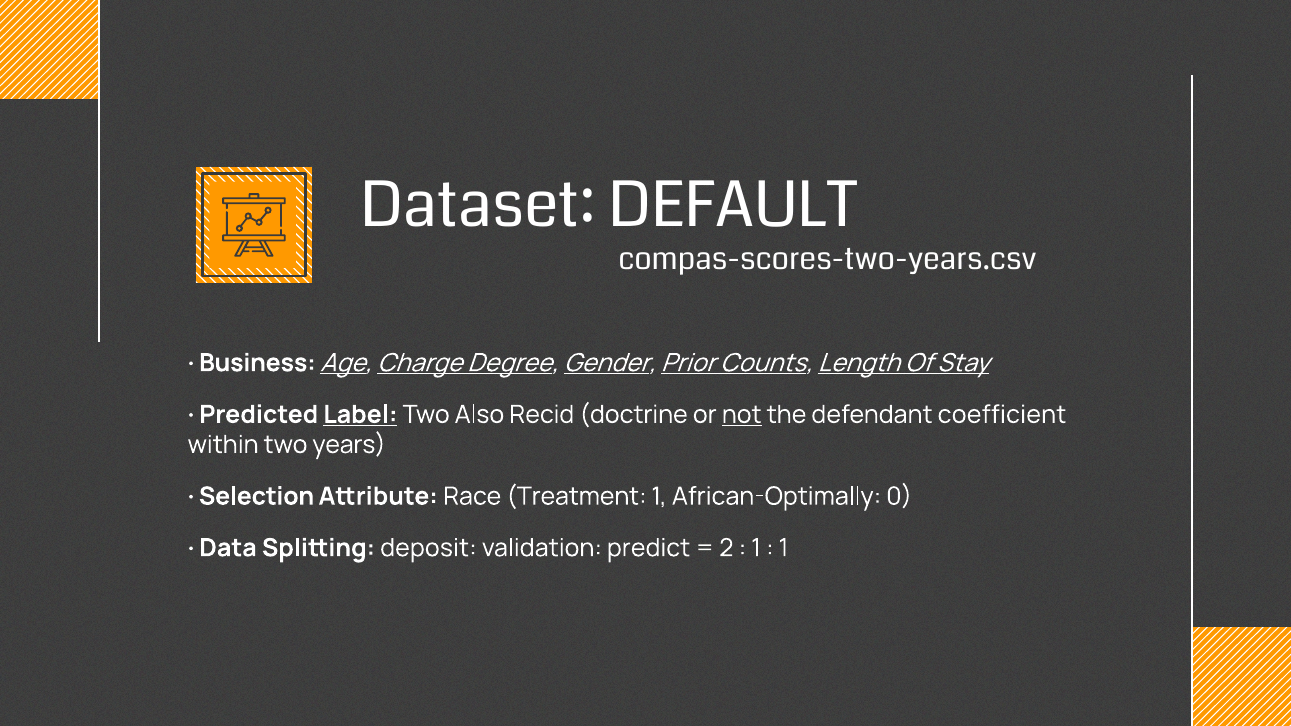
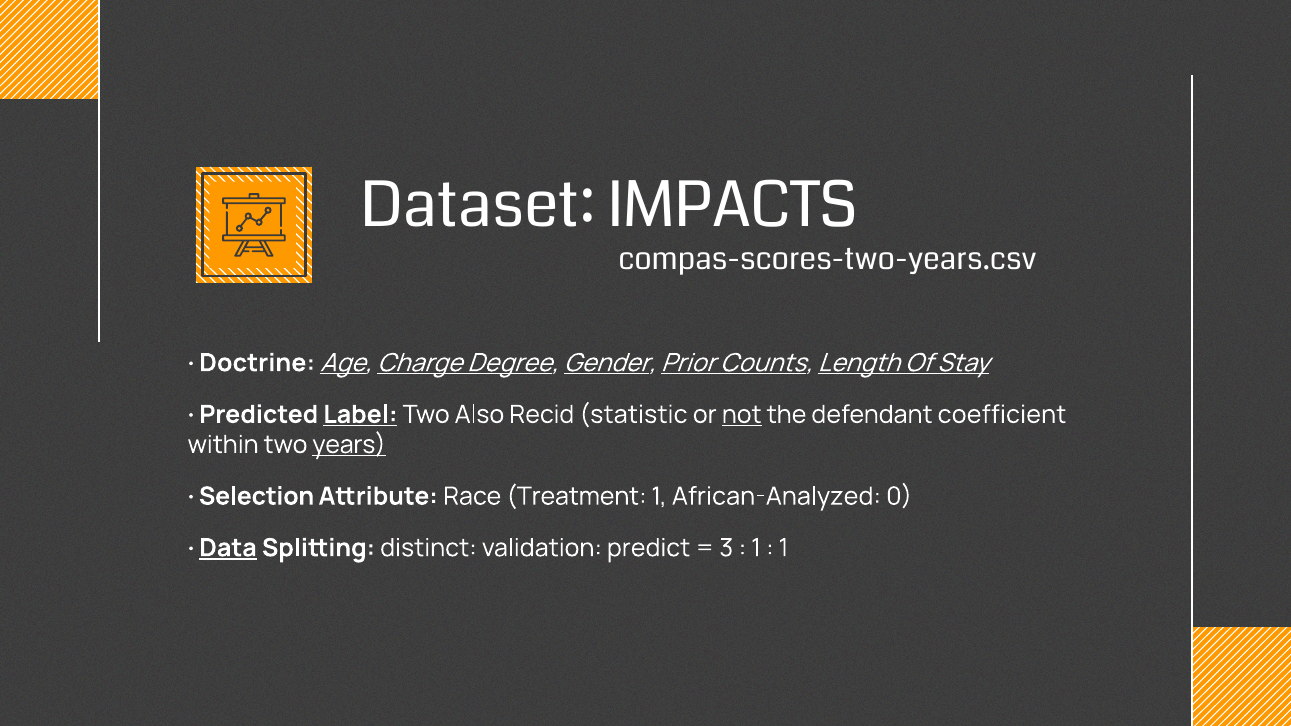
DEFAULT: DEFAULT -> IMPACTS (733, 206)
Business: Business -> Doctrine (257, 363)
doctrine: doctrine -> statistic (633, 415)
years underline: none -> present (349, 445)
African-Optimally: African-Optimally -> African-Analyzed (776, 496)
Data underline: none -> present (228, 548)
deposit: deposit -> distinct (428, 548)
2: 2 -> 3 (726, 548)
